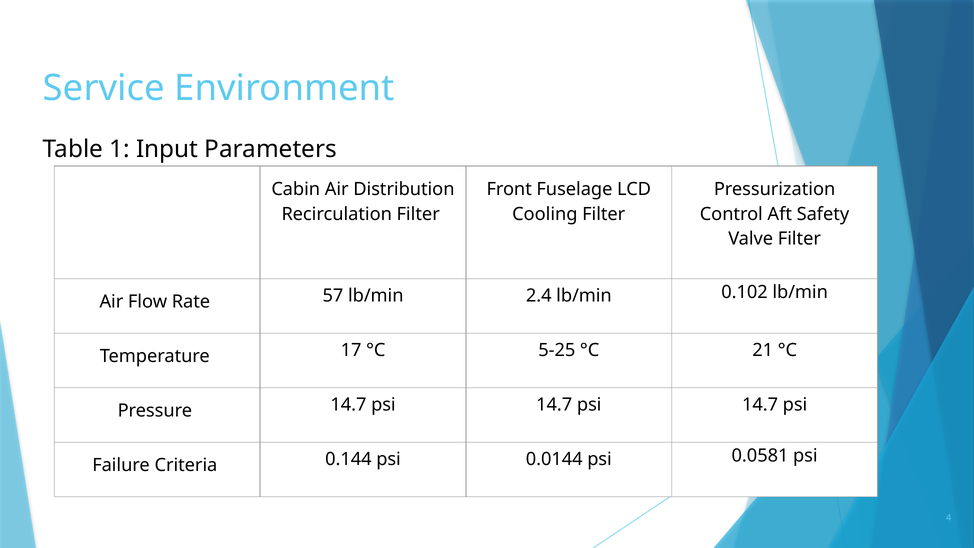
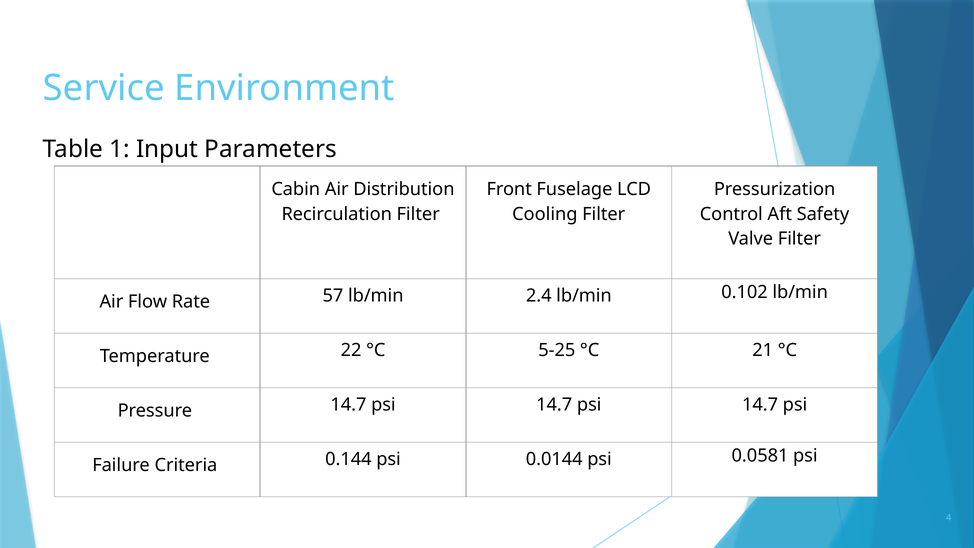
17: 17 -> 22 (351, 350)
